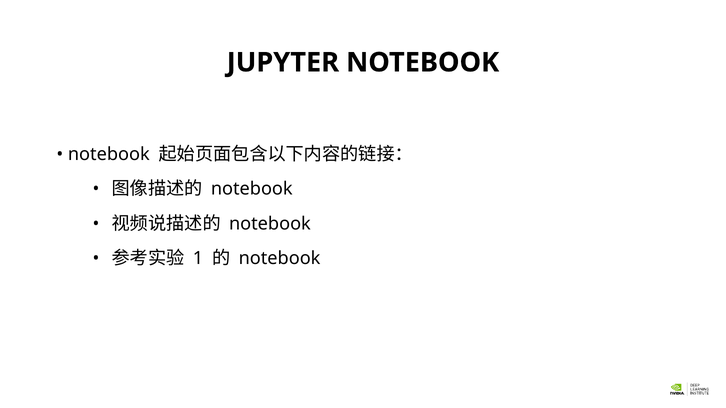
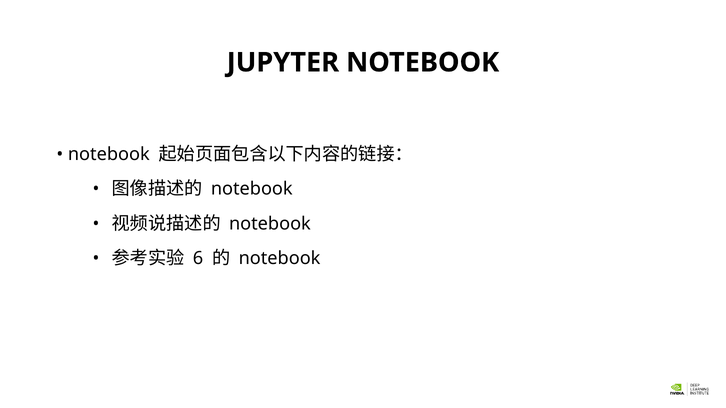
1: 1 -> 6 (198, 258)
